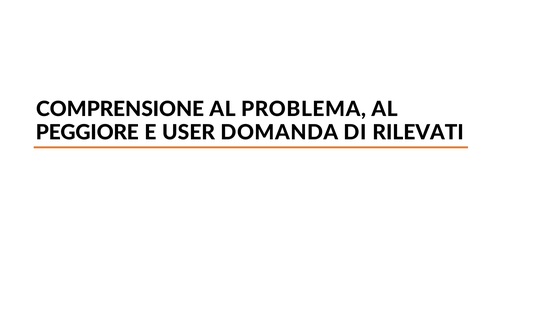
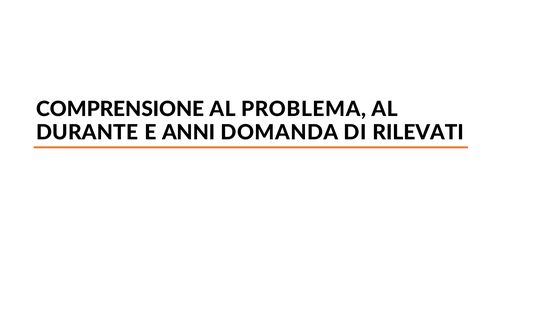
PEGGIORE: PEGGIORE -> DURANTE (87, 133)
USER: USER -> ANNI (189, 133)
